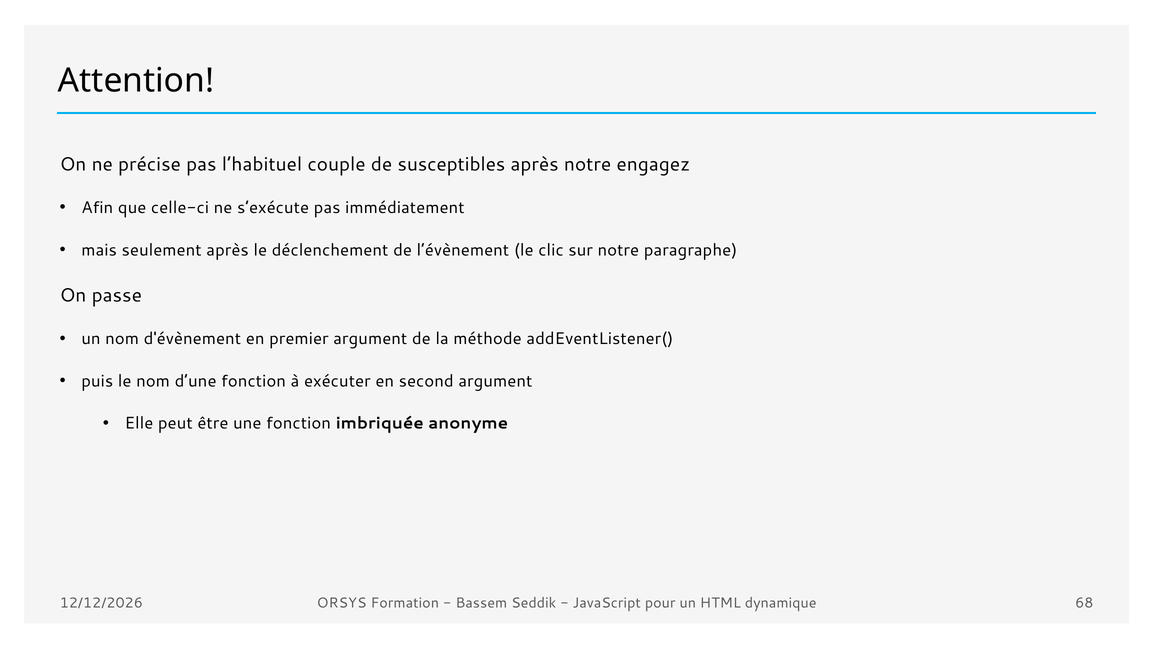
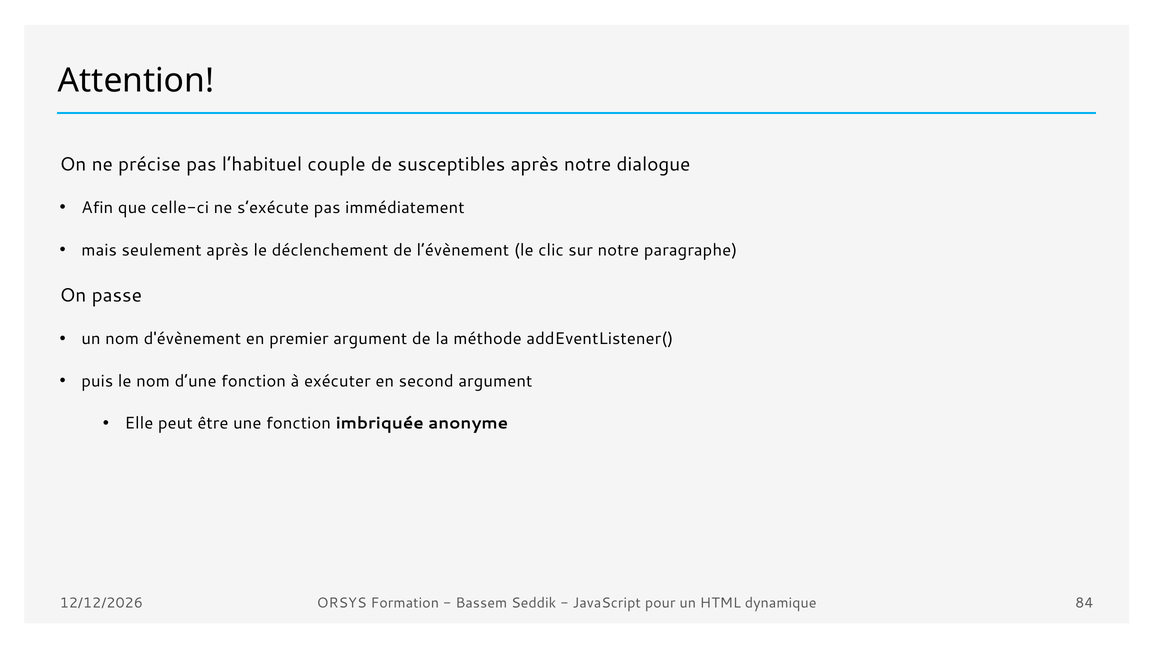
engagez: engagez -> dialogue (653, 164)
68: 68 -> 84 (1084, 603)
